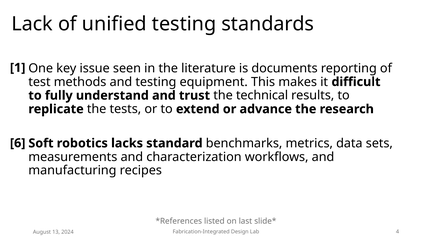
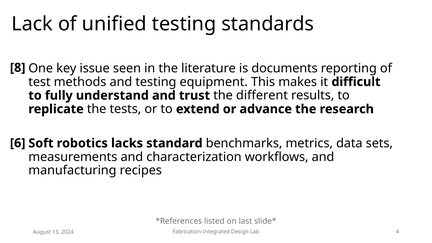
1: 1 -> 8 (18, 68)
technical: technical -> different (262, 95)
